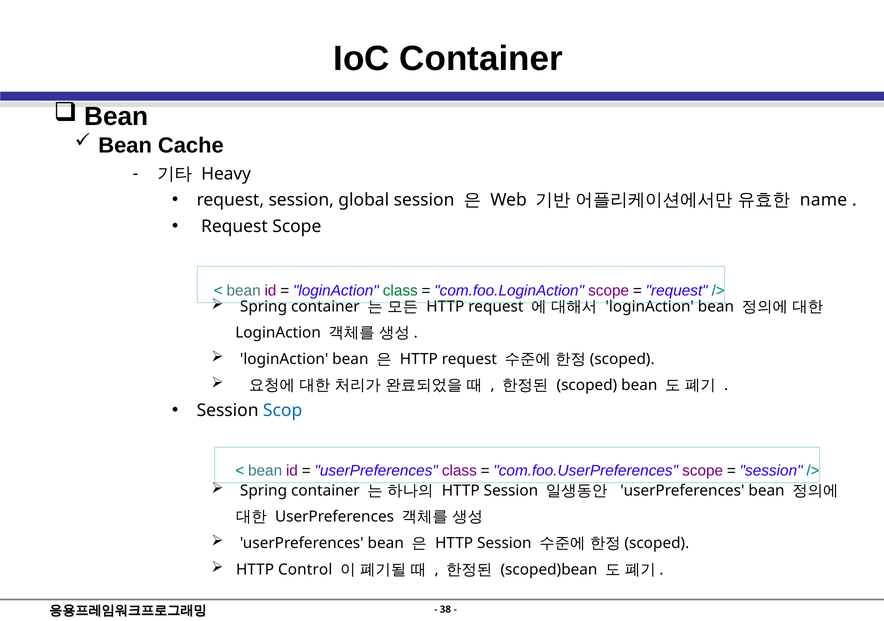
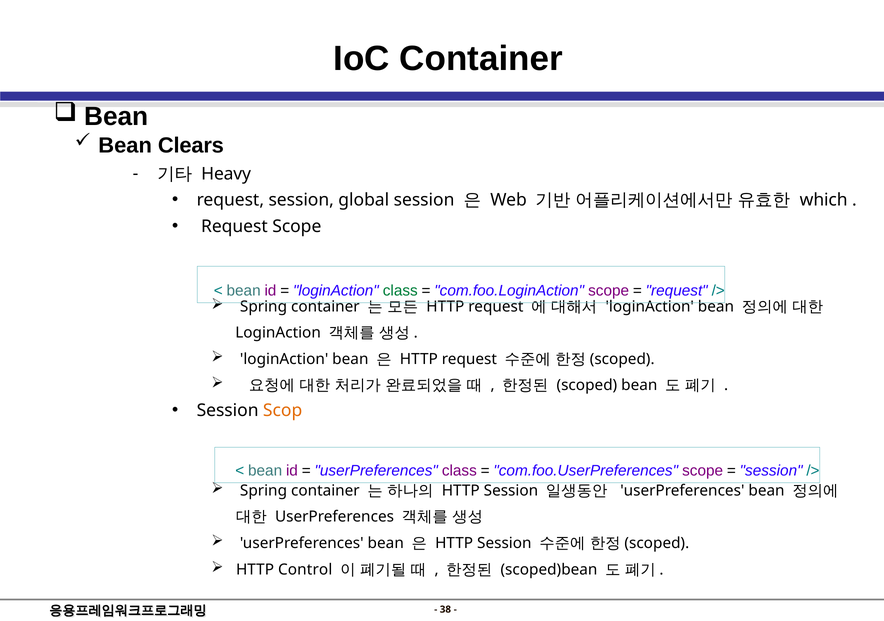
Cache: Cache -> Clears (191, 145)
name: name -> which (824, 200)
Scop colour: blue -> orange (283, 410)
